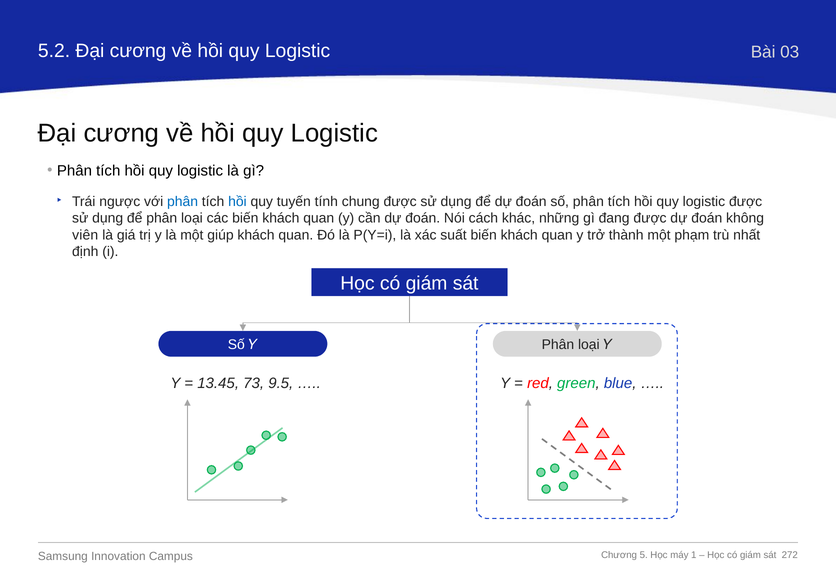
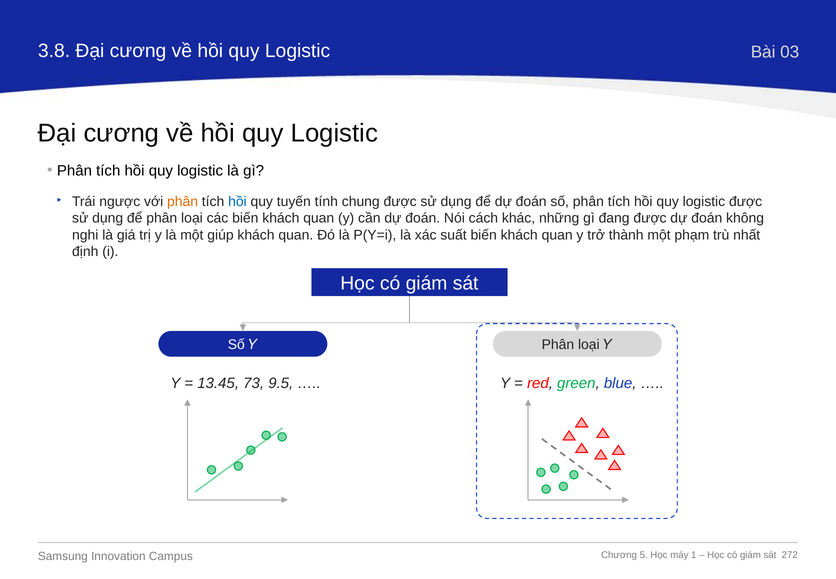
5.2: 5.2 -> 3.8 (54, 51)
phân colour: blue -> orange (183, 202)
viên: viên -> nghi (85, 235)
